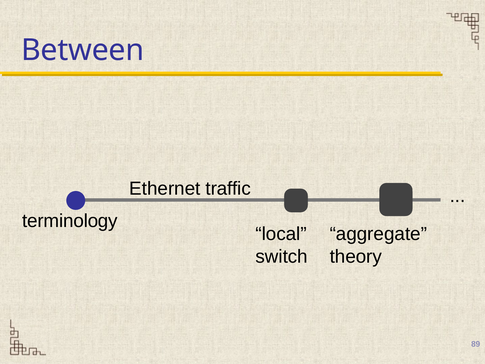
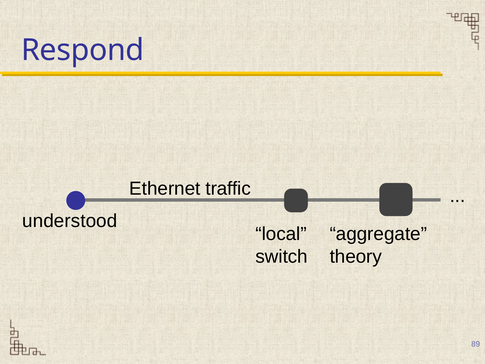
Between: Between -> Respond (83, 50)
terminology: terminology -> understood (70, 221)
